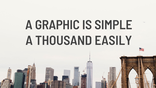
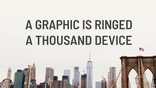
SIMPLE: SIMPLE -> RINGED (114, 25)
EASILY: EASILY -> DEVICE (113, 41)
